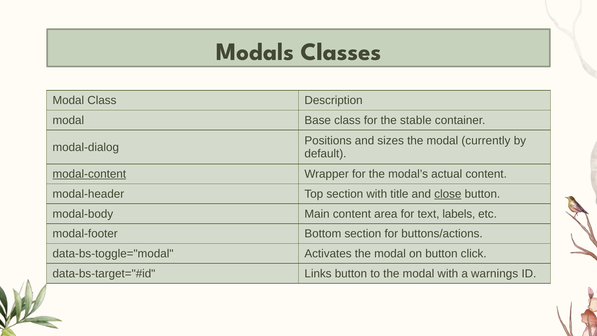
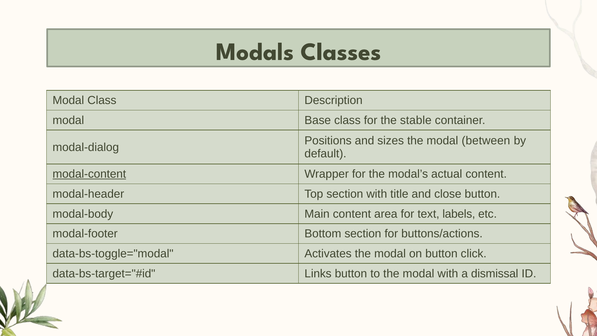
currently: currently -> between (486, 141)
close underline: present -> none (448, 194)
warnings: warnings -> dismissal (495, 273)
